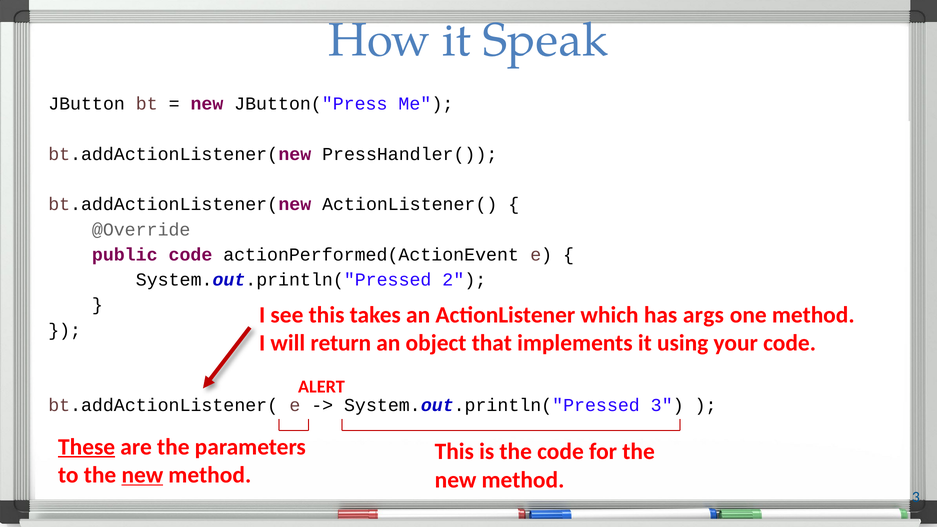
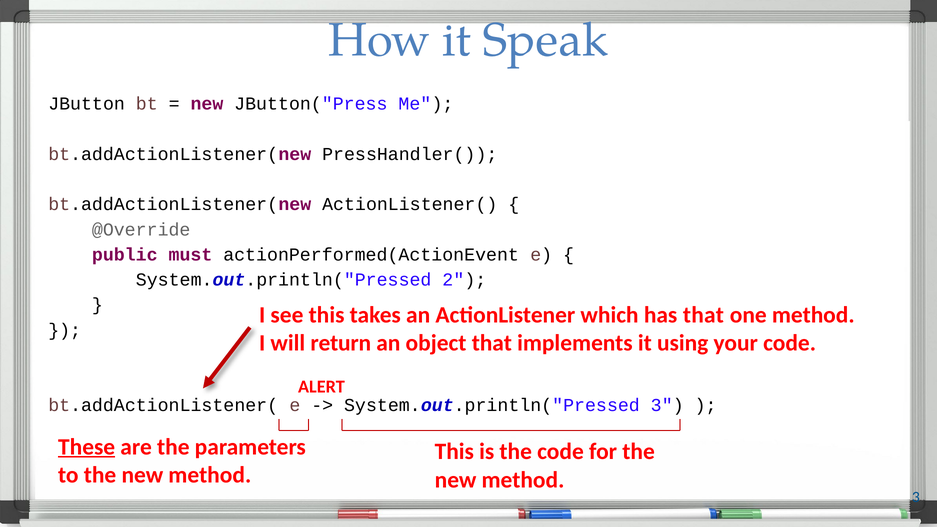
public code: code -> must (190, 255)
has args: args -> that (703, 315)
new underline: present -> none (142, 475)
